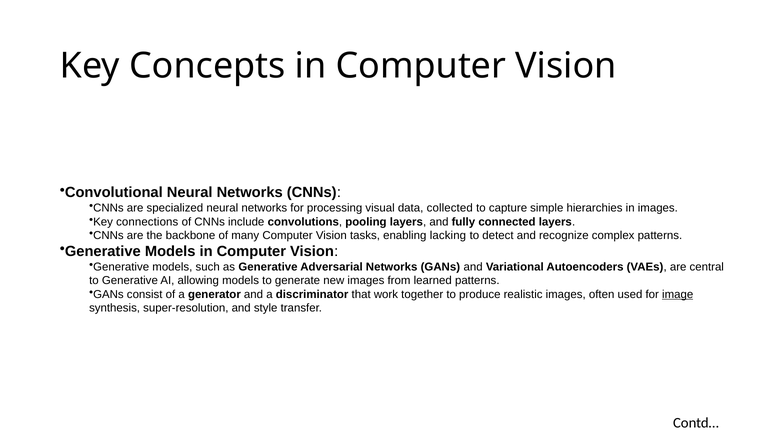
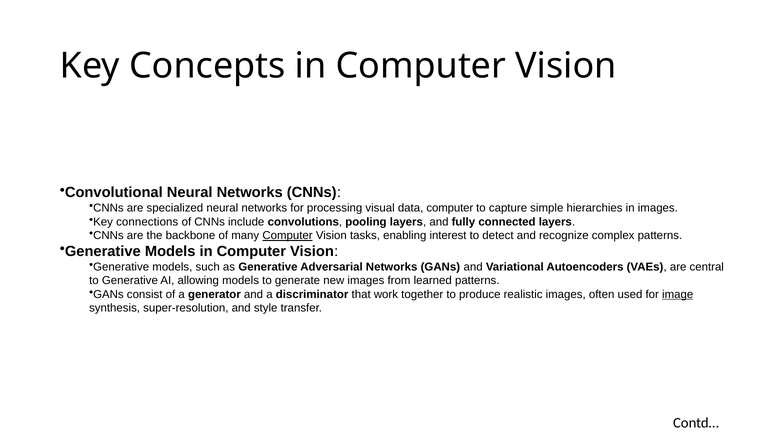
data collected: collected -> computer (450, 208)
Computer underline: none -> present (288, 236)
lacking: lacking -> interest (448, 236)
